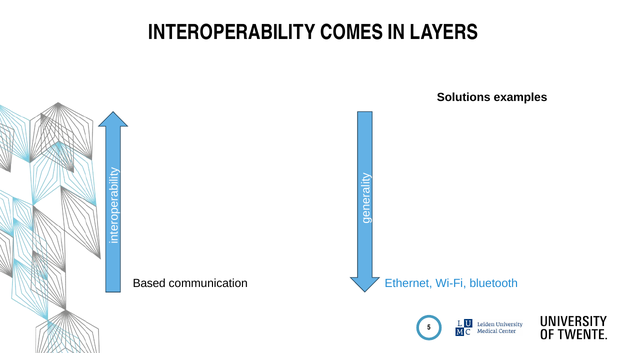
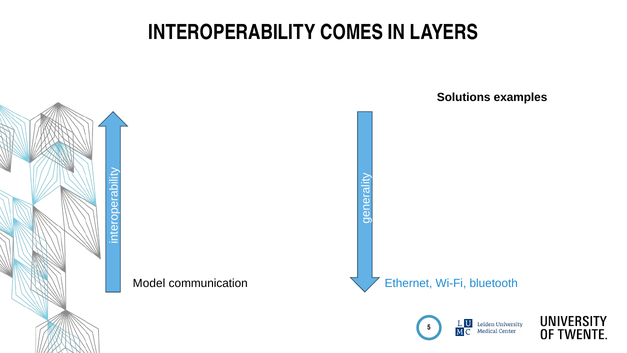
Based: Based -> Model (149, 283)
